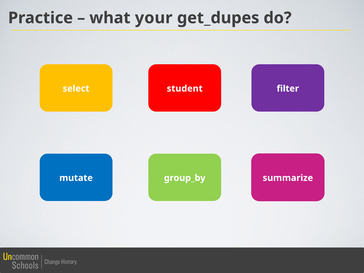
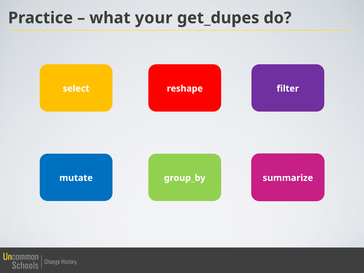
student: student -> reshape (185, 89)
